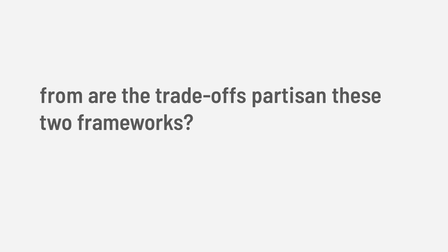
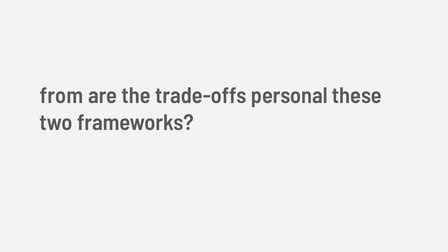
partisan: partisan -> personal (289, 96)
